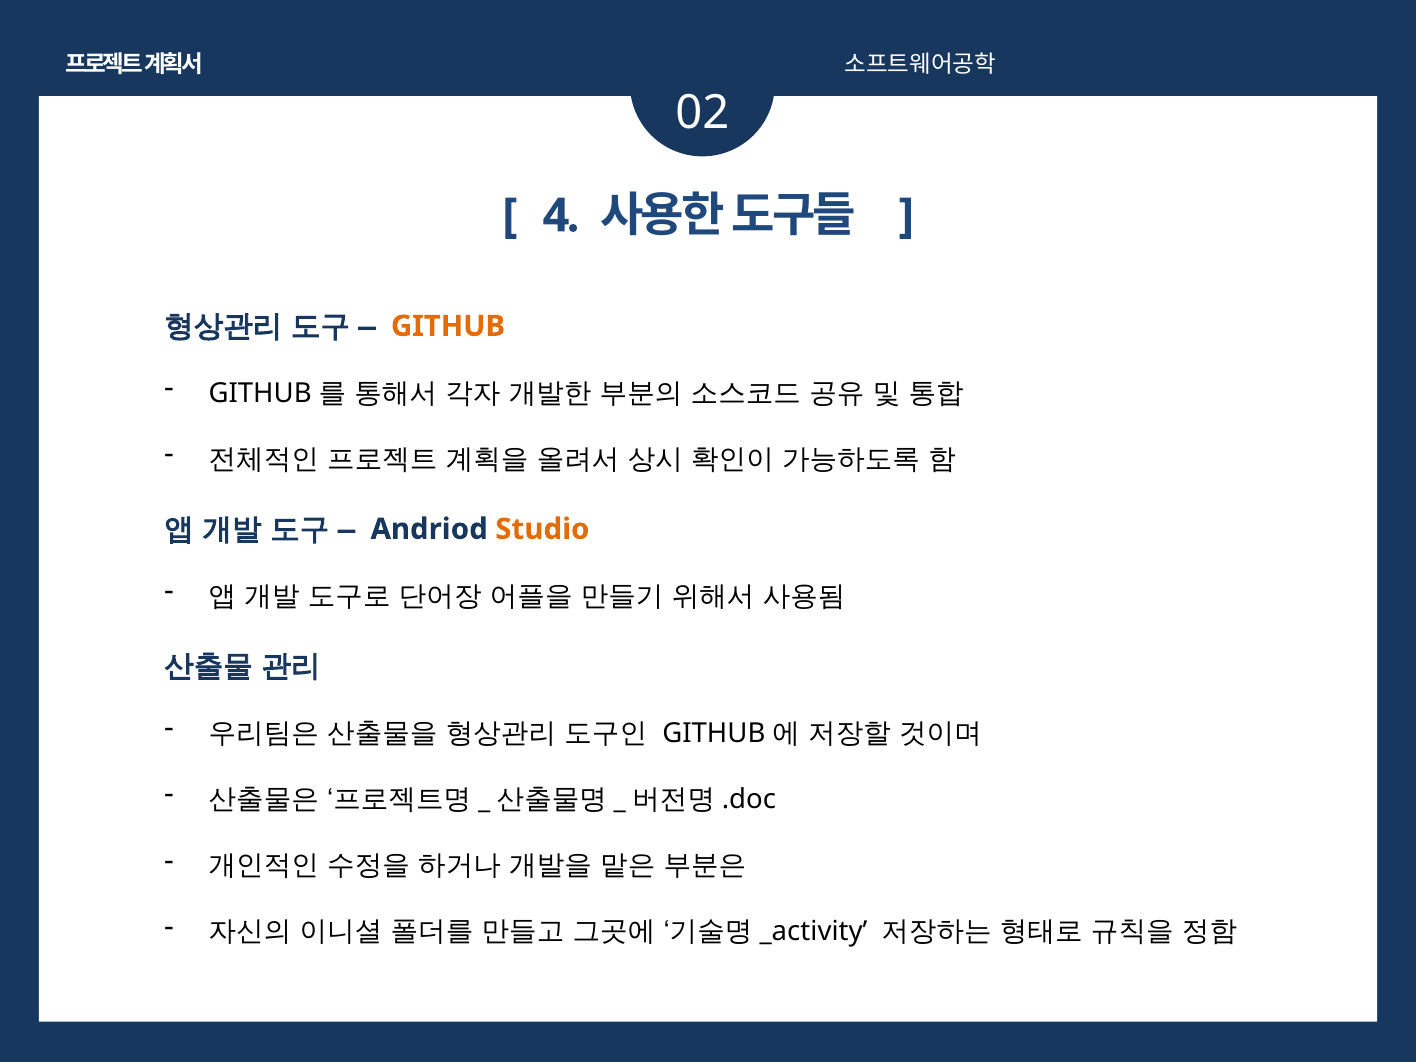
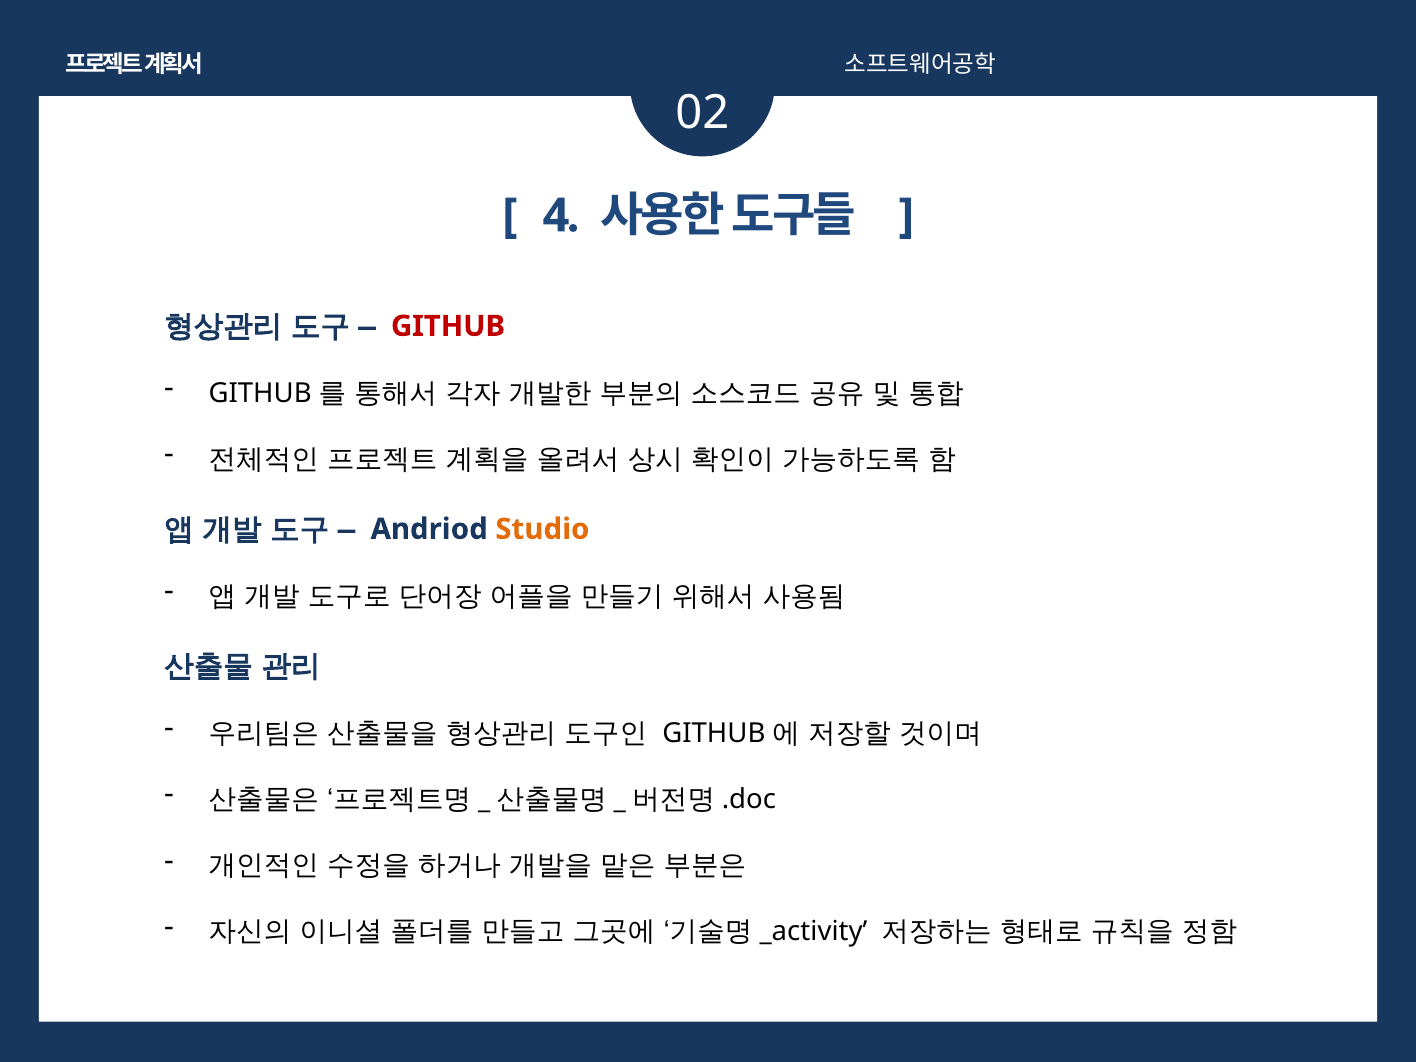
GITHUB colour: orange -> red (448, 326)
